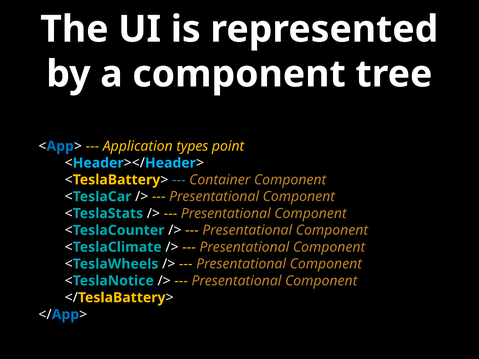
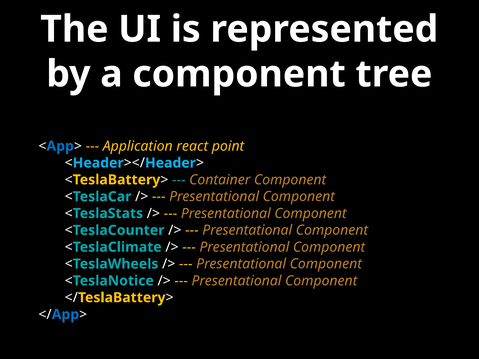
types: types -> react (192, 146)
